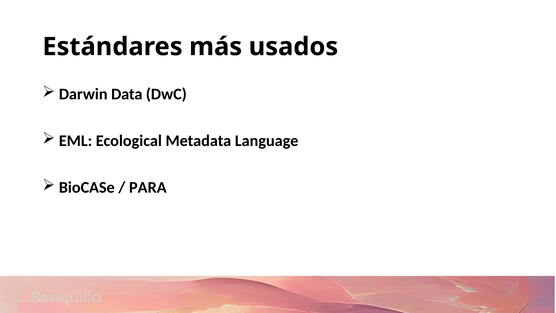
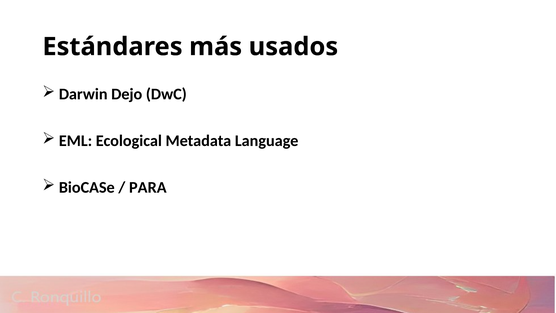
Data: Data -> Dejo (127, 94)
